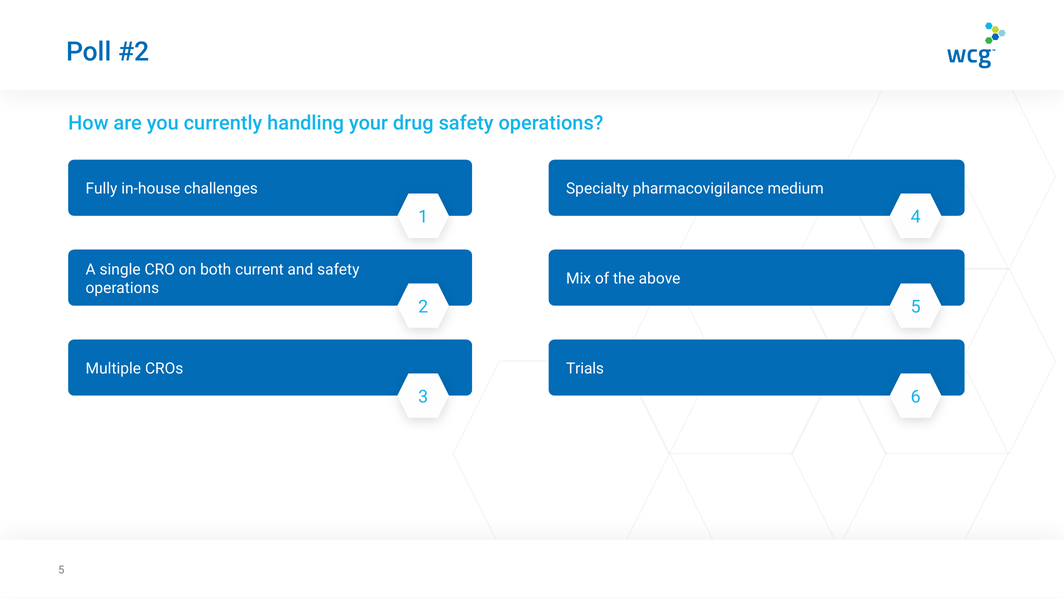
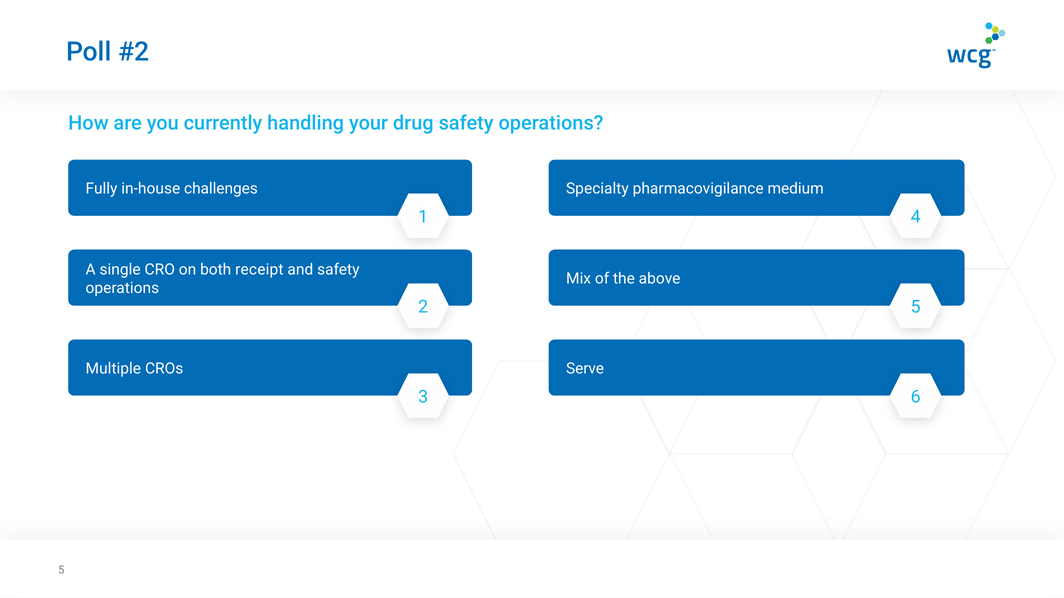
current: current -> receipt (259, 270)
Trials: Trials -> Serve (585, 369)
